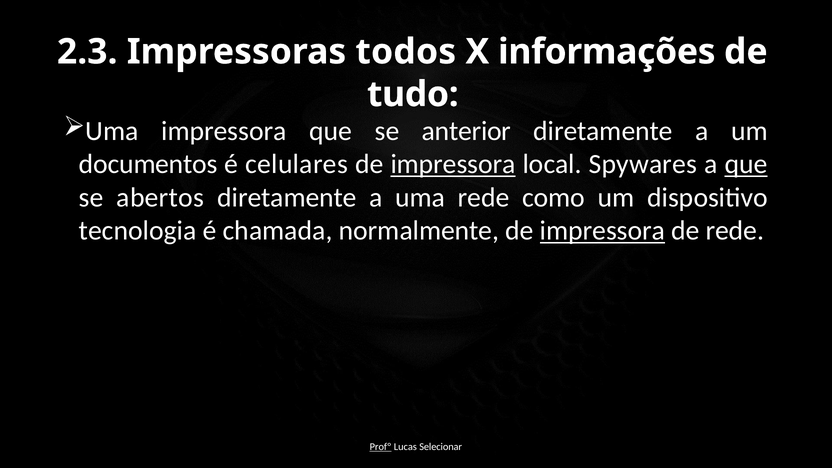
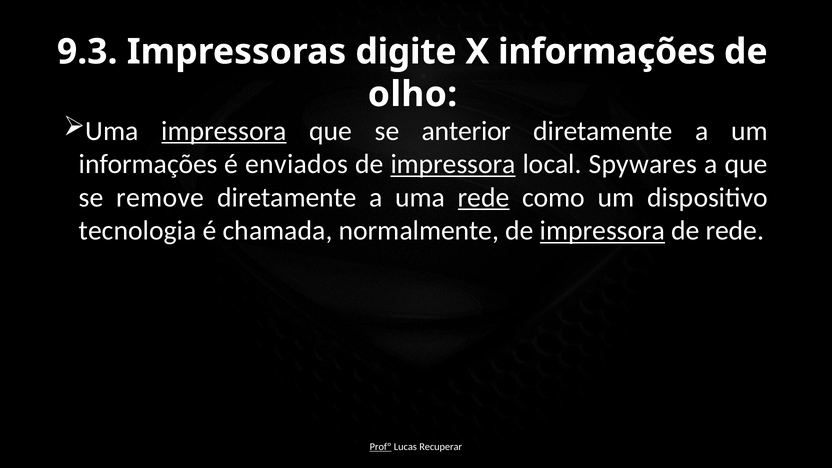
2.3: 2.3 -> 9.3 (87, 52)
todos: todos -> digite (406, 52)
tudo: tudo -> olho (412, 94)
impressora underline: none -> present (224, 131)
documentos: documentos -> informações (148, 164)
celulares: celulares -> enviados (297, 164)
que underline: present -> none (746, 164)
abertos: abertos -> remove (160, 197)
rede underline: none -> present (484, 197)
Selecionar: Selecionar -> Recuperar (441, 447)
